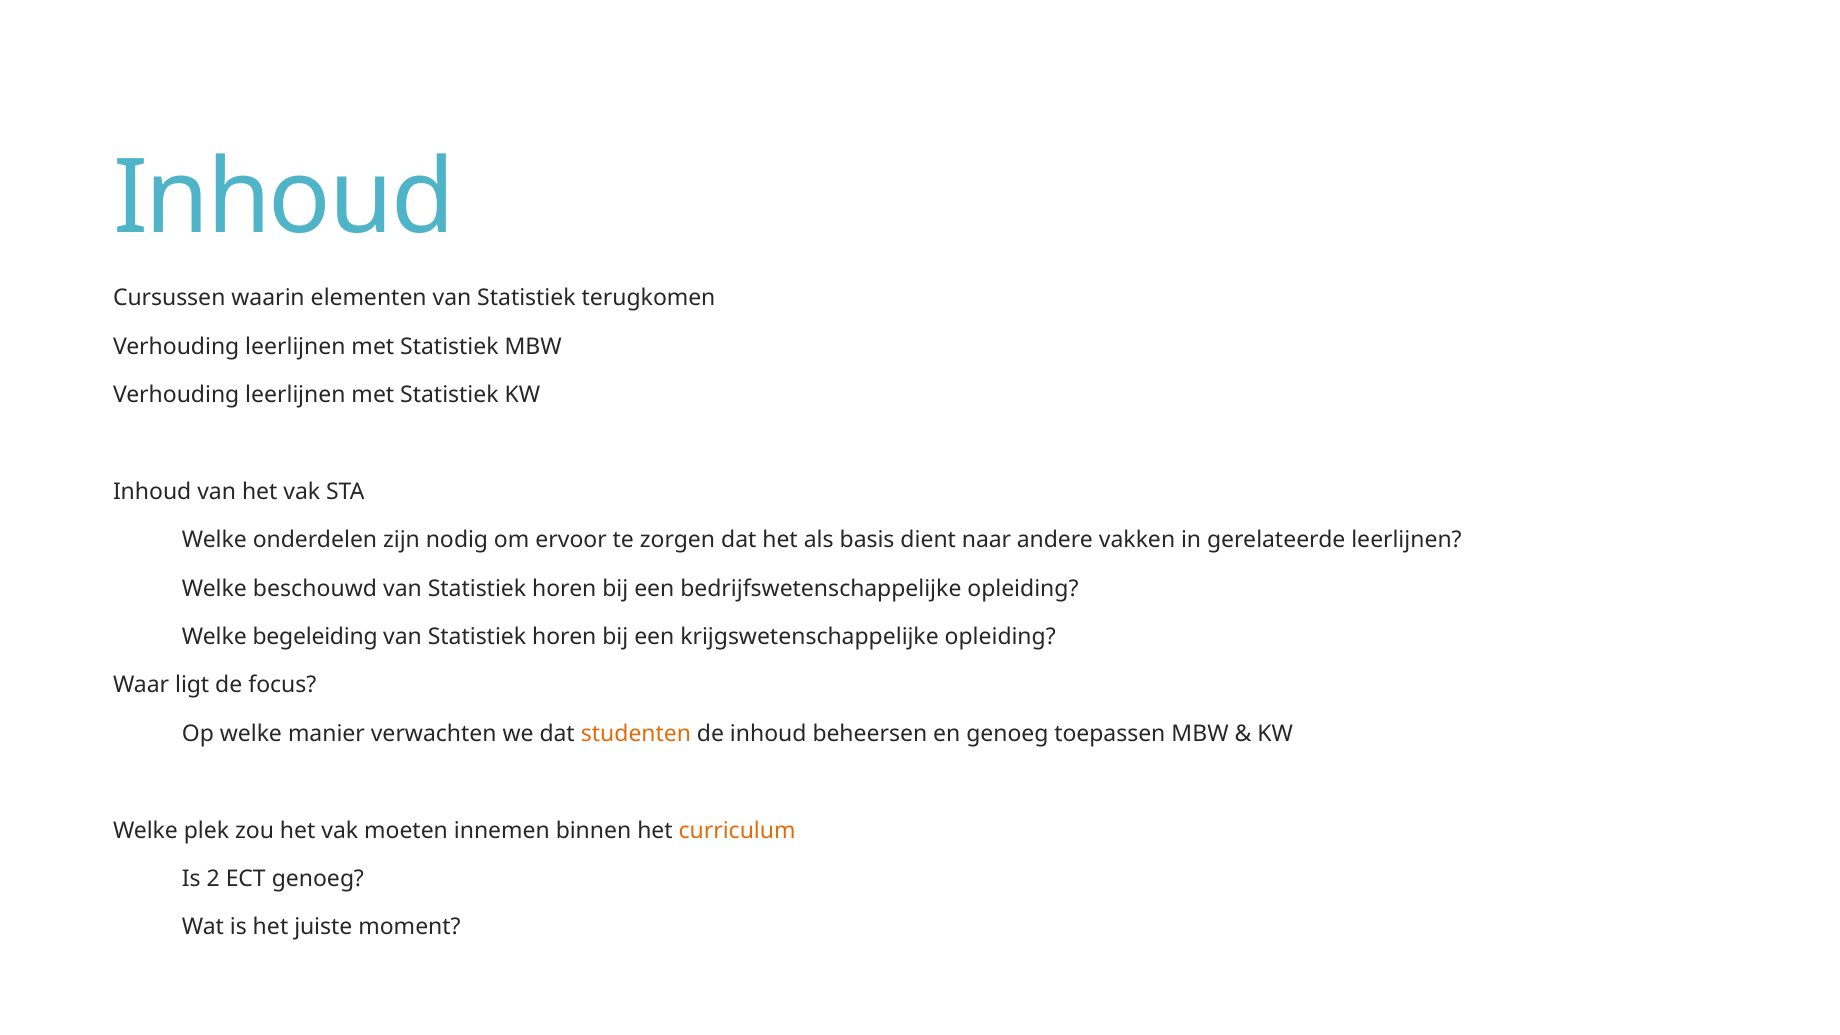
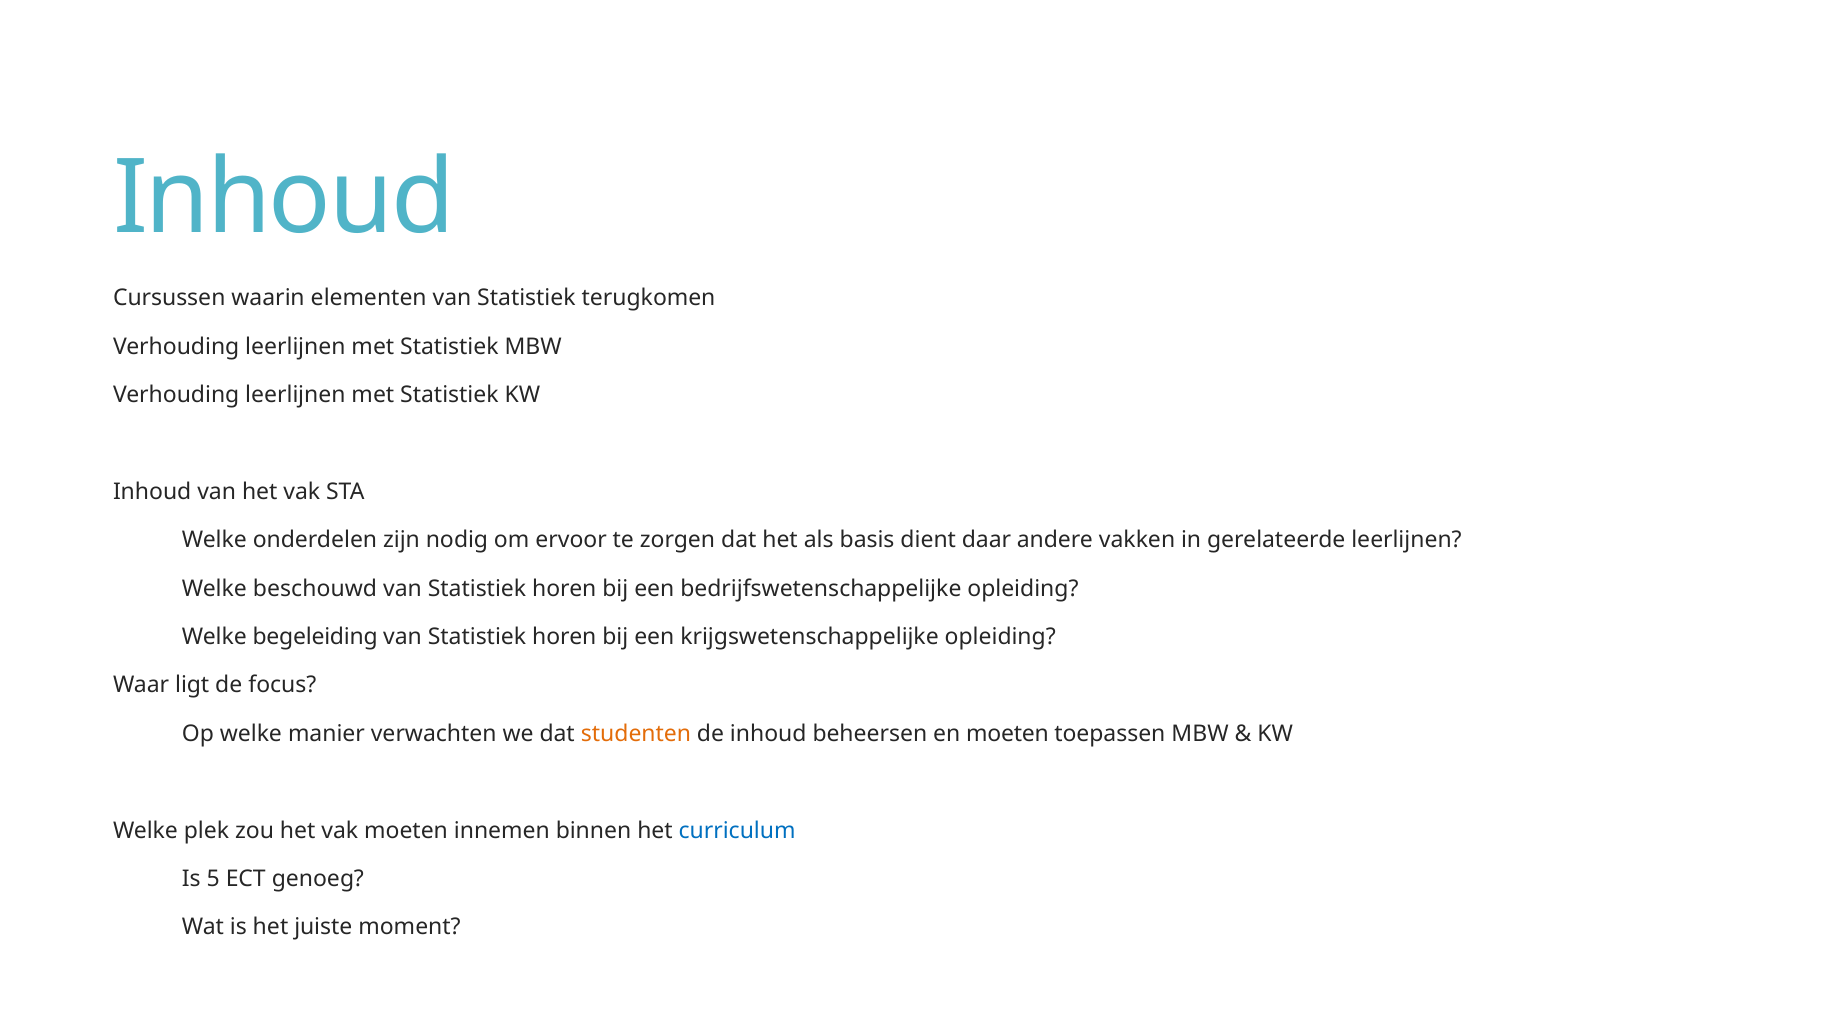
naar: naar -> daar (987, 540)
en genoeg: genoeg -> moeten (1007, 734)
curriculum colour: orange -> blue (737, 830)
2: 2 -> 5 (213, 879)
